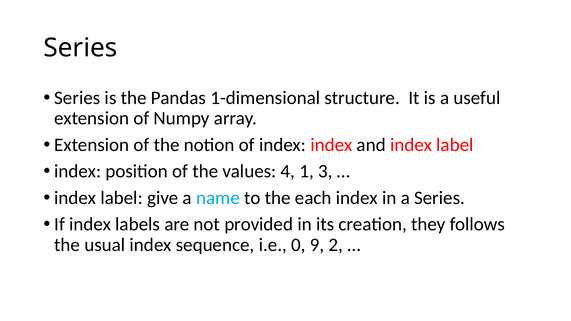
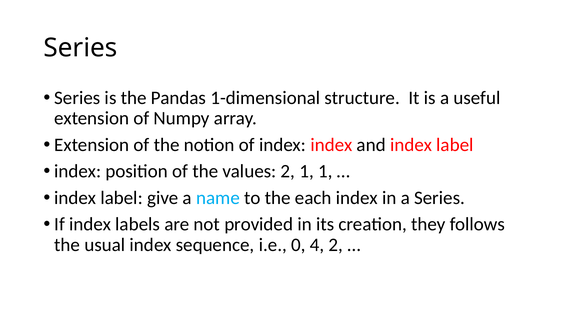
values 4: 4 -> 2 (288, 171)
1 3: 3 -> 1 (325, 171)
9: 9 -> 4 (317, 245)
